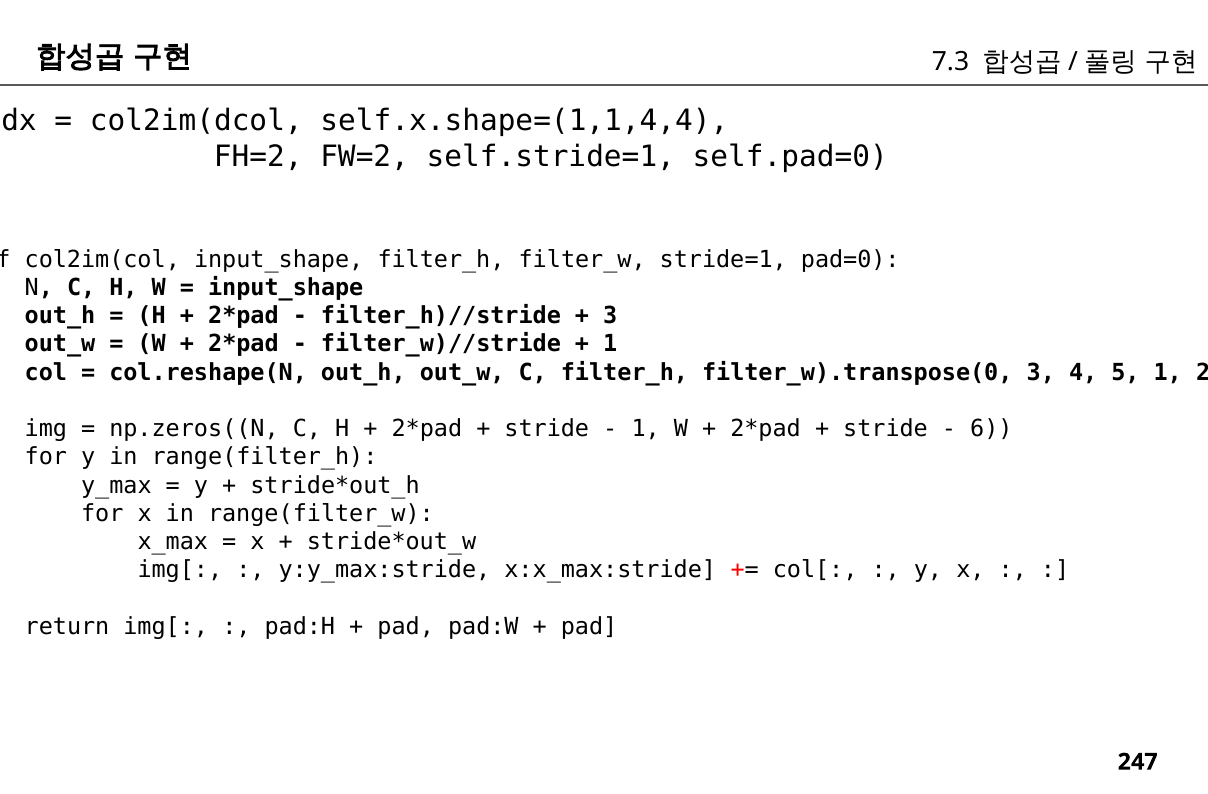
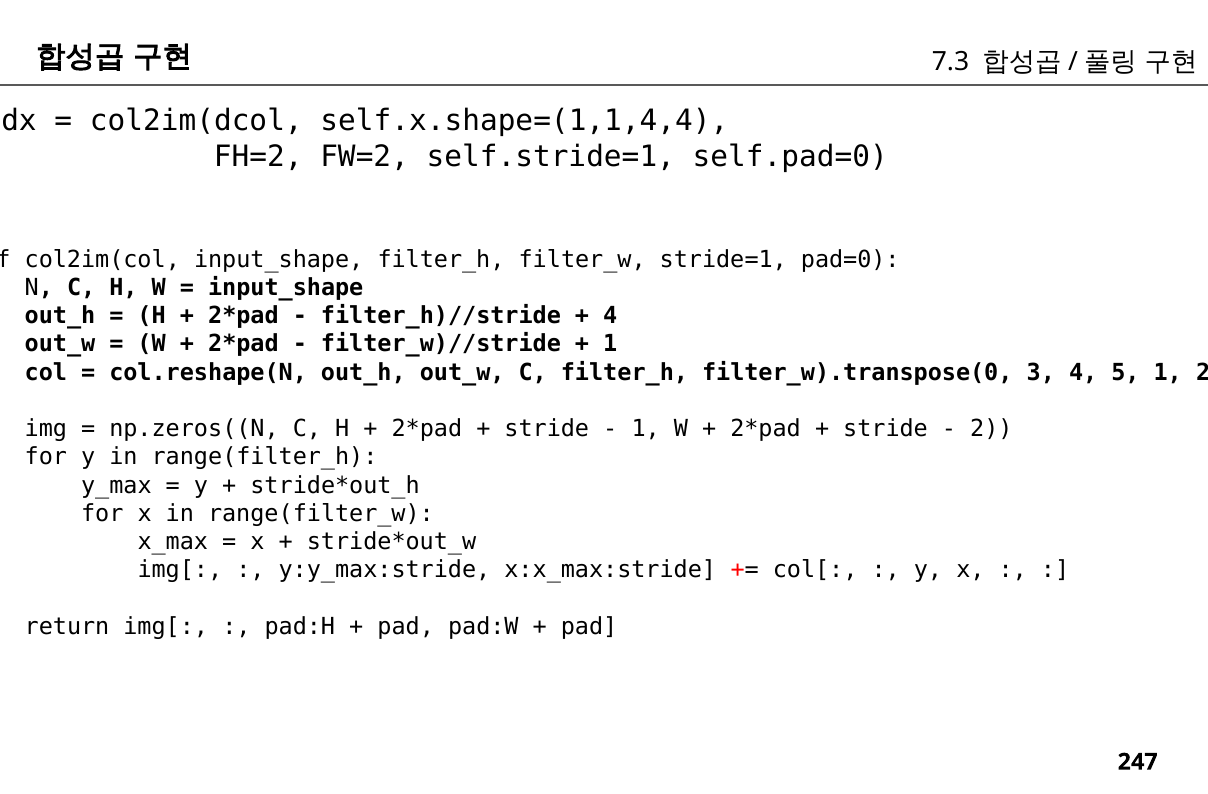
3: 3 -> 4 (610, 316)
6: 6 -> 2 (991, 429)
